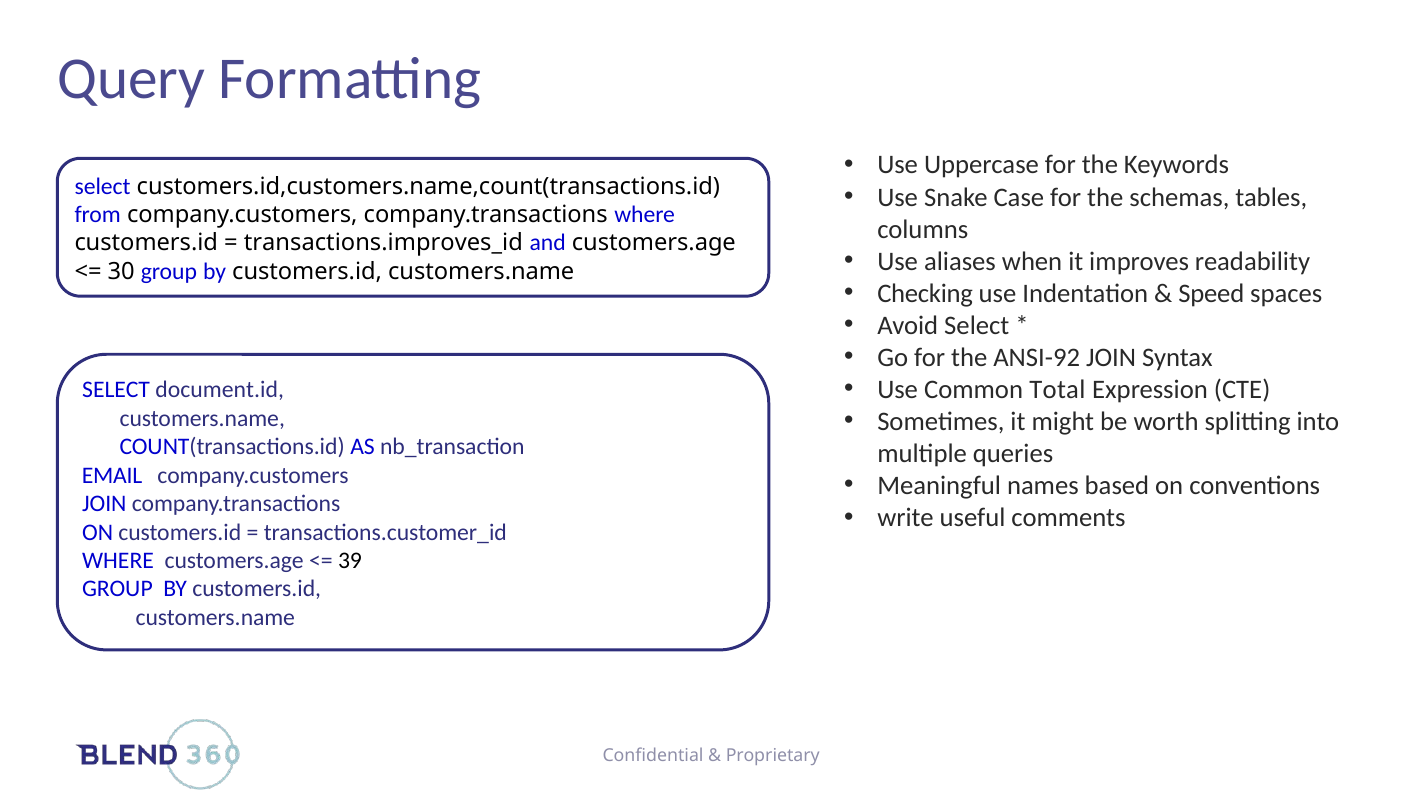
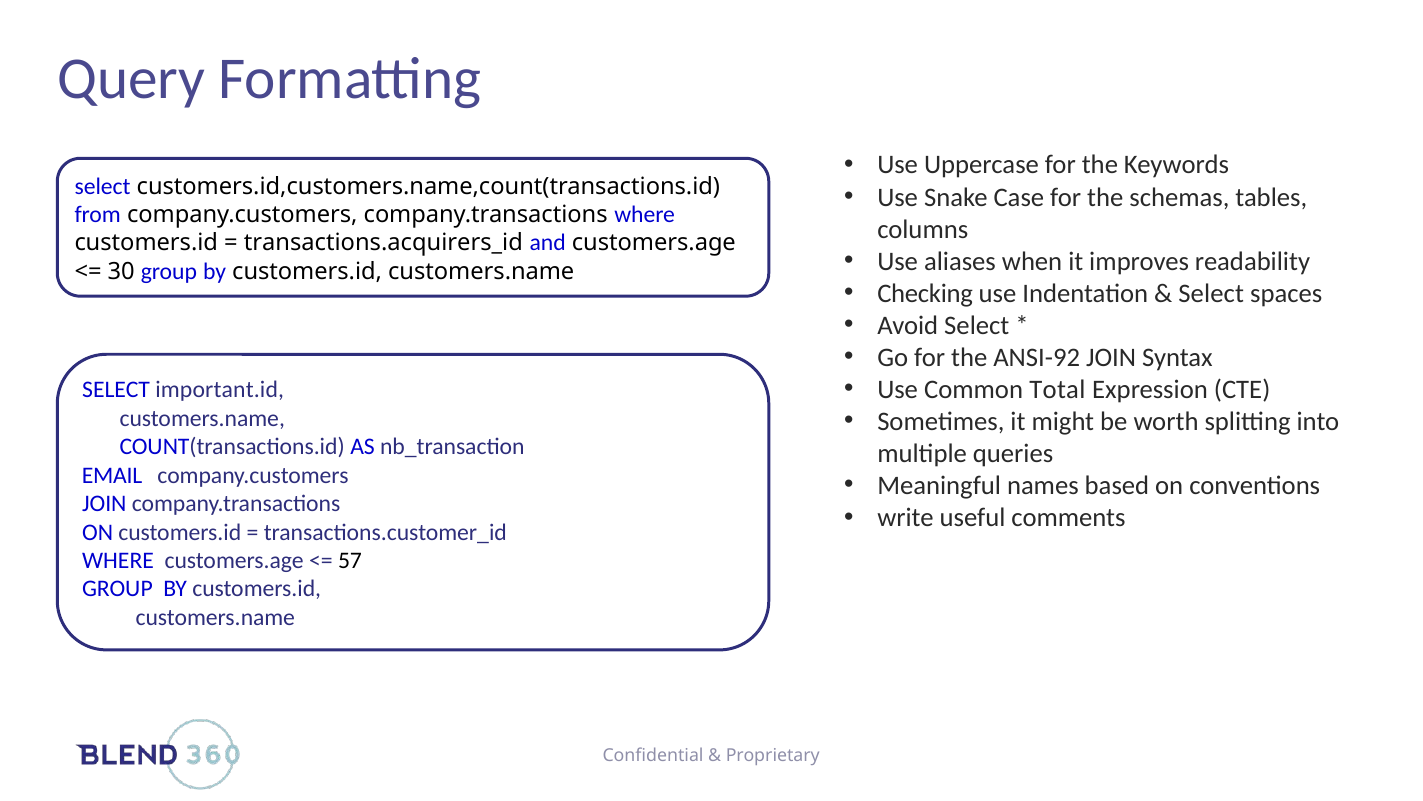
transactions.improves_id: transactions.improves_id -> transactions.acquirers_id (383, 243)
Speed: Speed -> Select (1211, 293)
document.id: document.id -> important.id (220, 390)
39: 39 -> 57 (350, 560)
